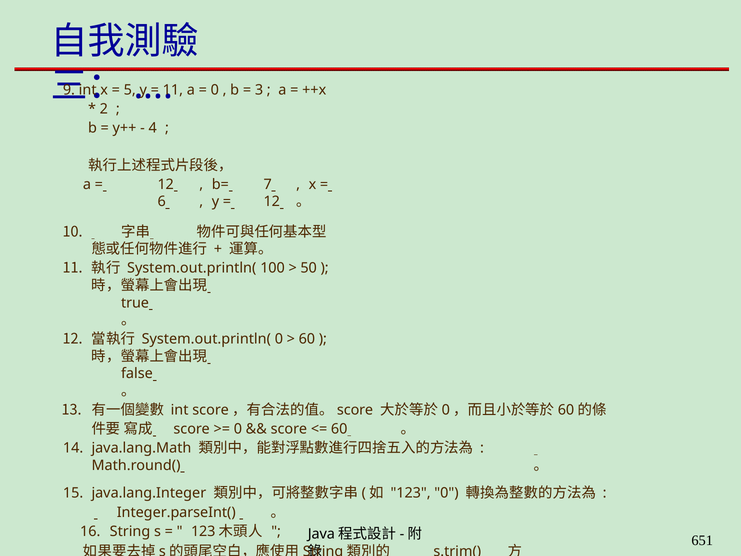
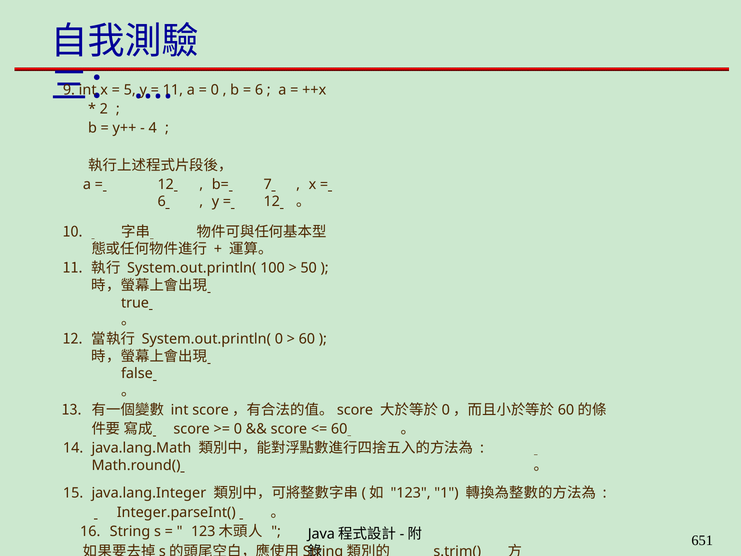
3: 3 -> 6 (259, 90)
123 0: 0 -> 1 (446, 493)
